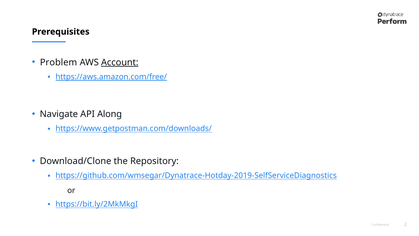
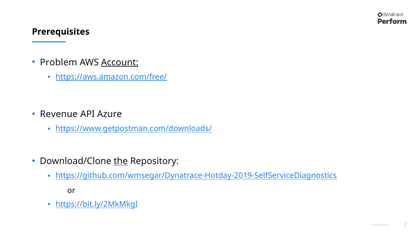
Navigate: Navigate -> Revenue (59, 114)
Along: Along -> Azure (110, 114)
the underline: none -> present (121, 161)
